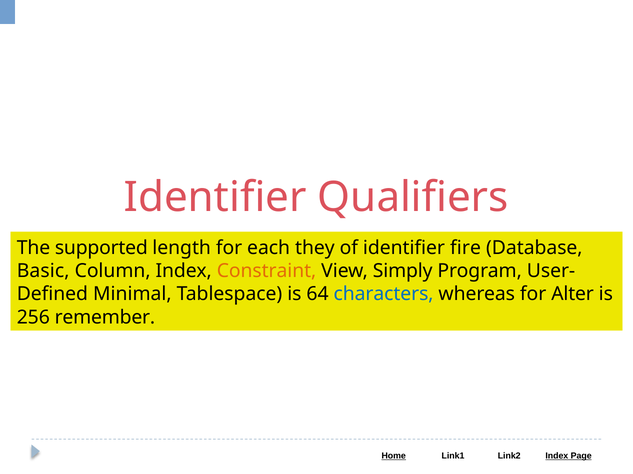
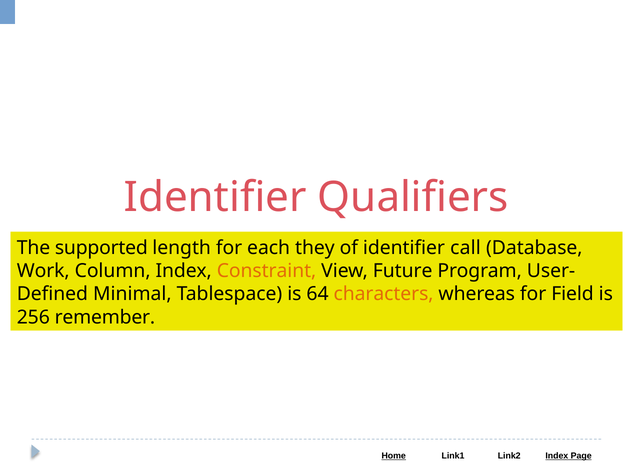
fire: fire -> call (465, 248)
Basic: Basic -> Work (43, 271)
Simply: Simply -> Future (403, 271)
characters colour: blue -> orange (384, 295)
Alter: Alter -> Field (572, 295)
